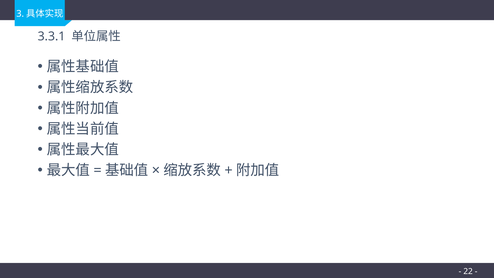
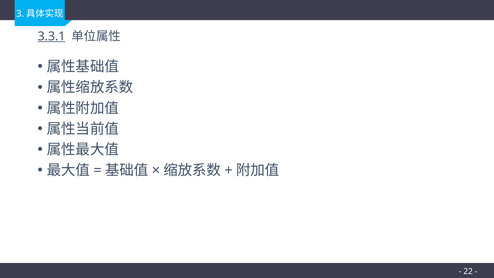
3.3.1 underline: none -> present (51, 36)
